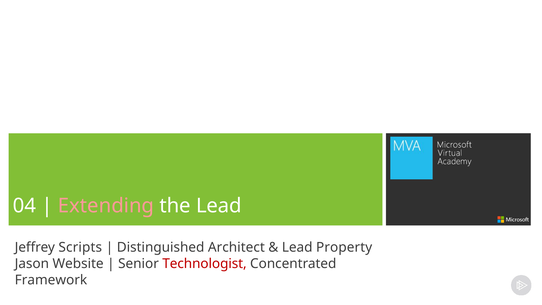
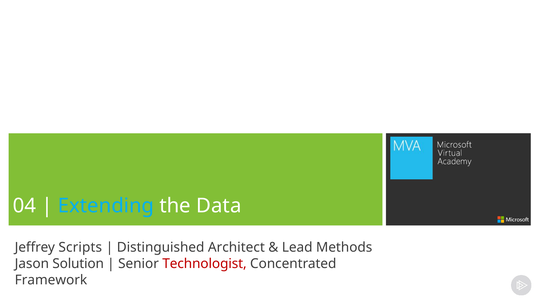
Extending colour: pink -> light blue (106, 206)
the Lead: Lead -> Data (219, 206)
Property: Property -> Methods (344, 247)
Website: Website -> Solution (78, 264)
